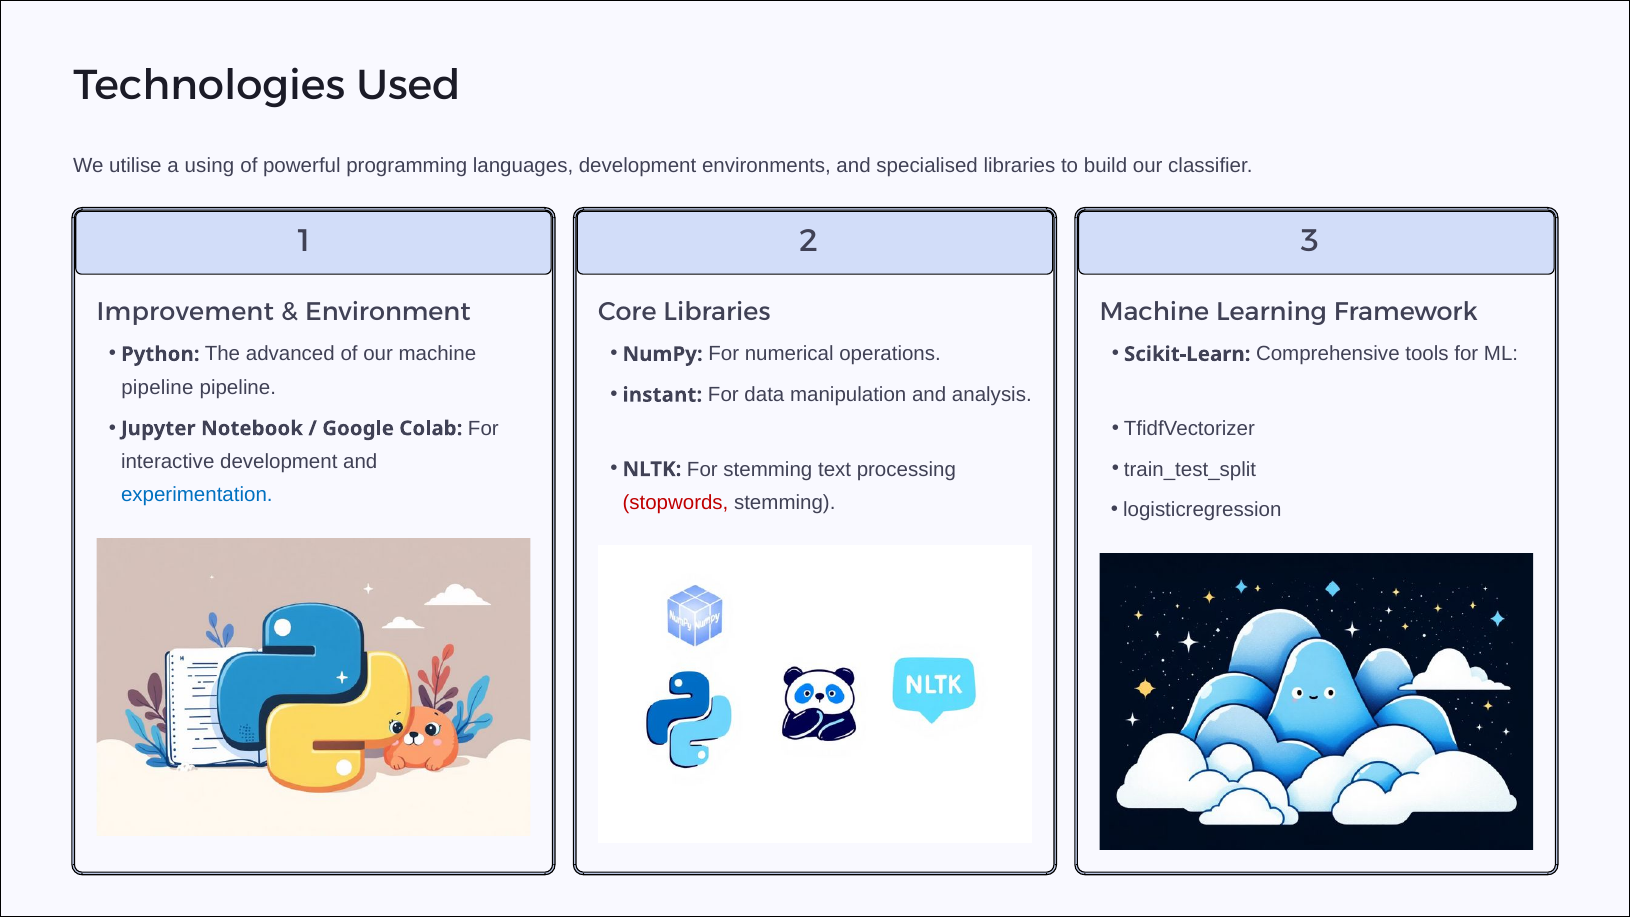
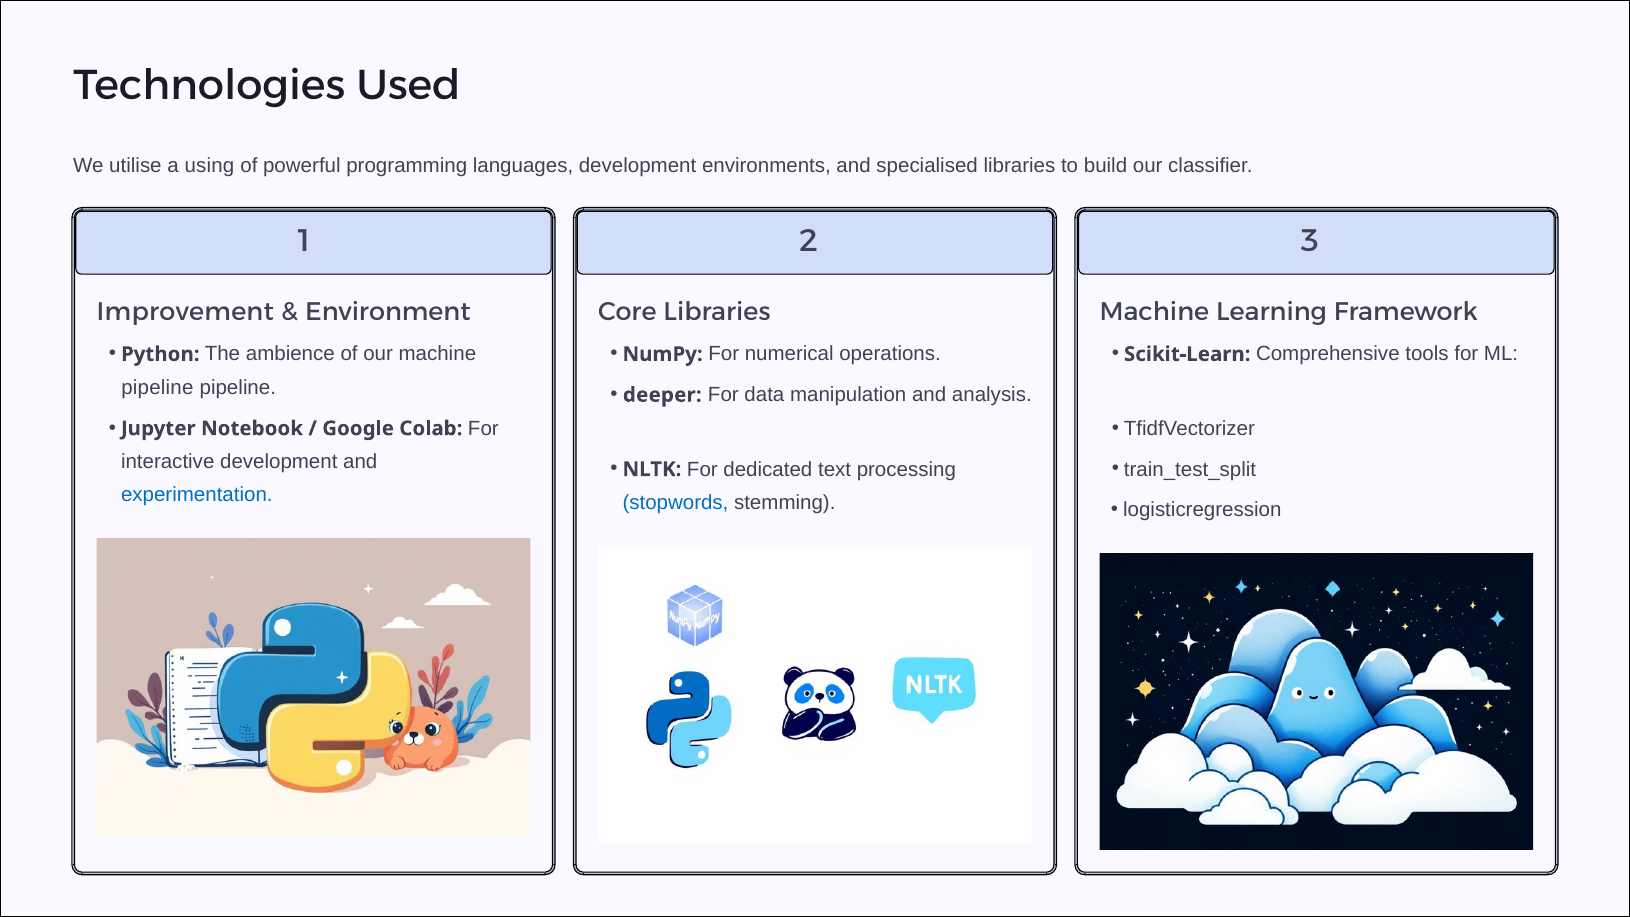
advanced: advanced -> ambience (290, 354)
instant: instant -> deeper (662, 395)
For stemming: stemming -> dedicated (768, 469)
stopwords colour: red -> blue (675, 502)
